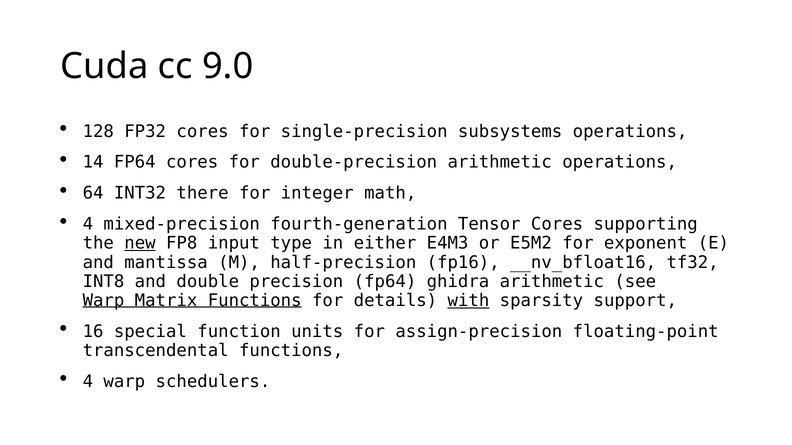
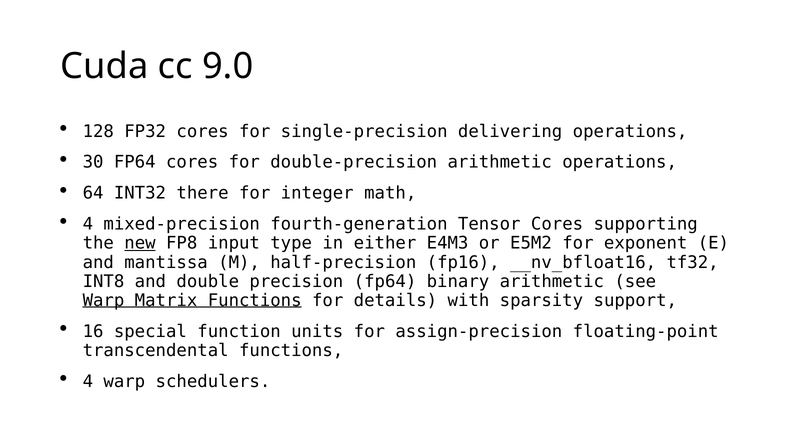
subsystems: subsystems -> delivering (510, 131)
14: 14 -> 30 (93, 162)
ghidra: ghidra -> binary (458, 282)
with underline: present -> none (468, 301)
